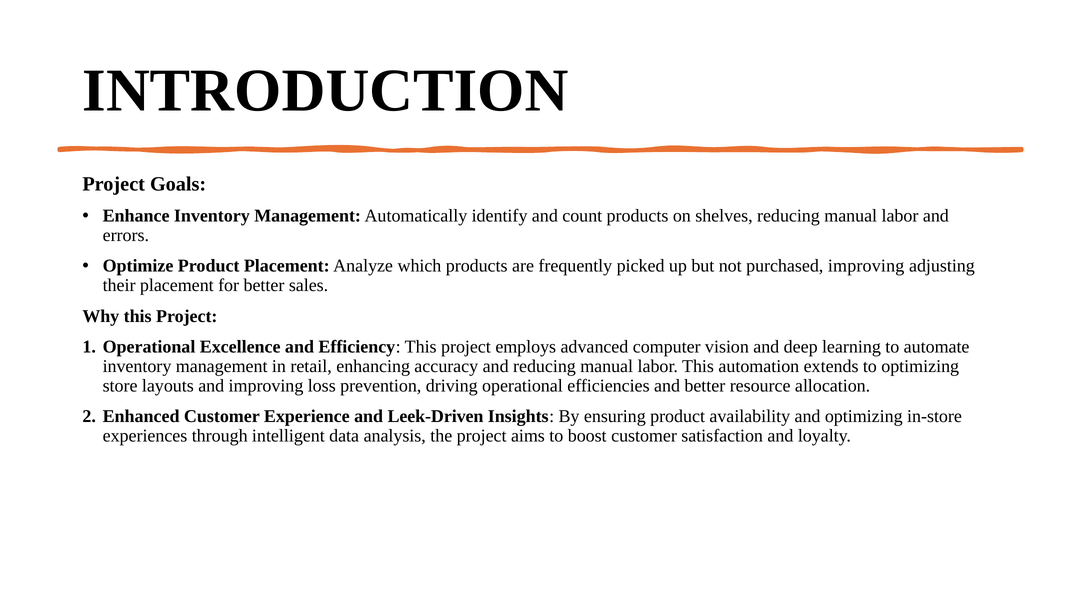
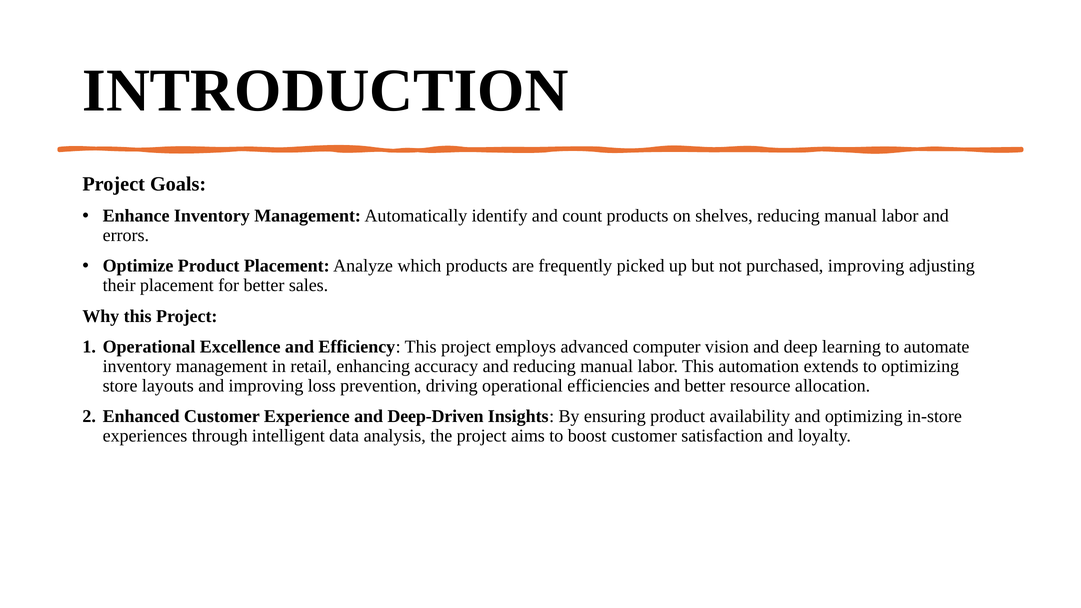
Leek-Driven: Leek-Driven -> Deep-Driven (436, 417)
